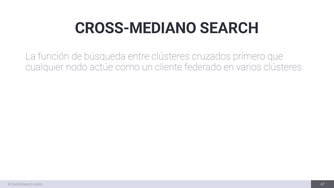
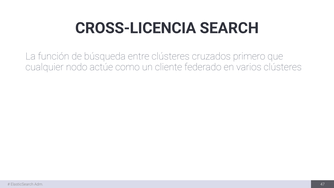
CROSS-MEDIANO: CROSS-MEDIANO -> CROSS-LICENCIA (136, 28)
